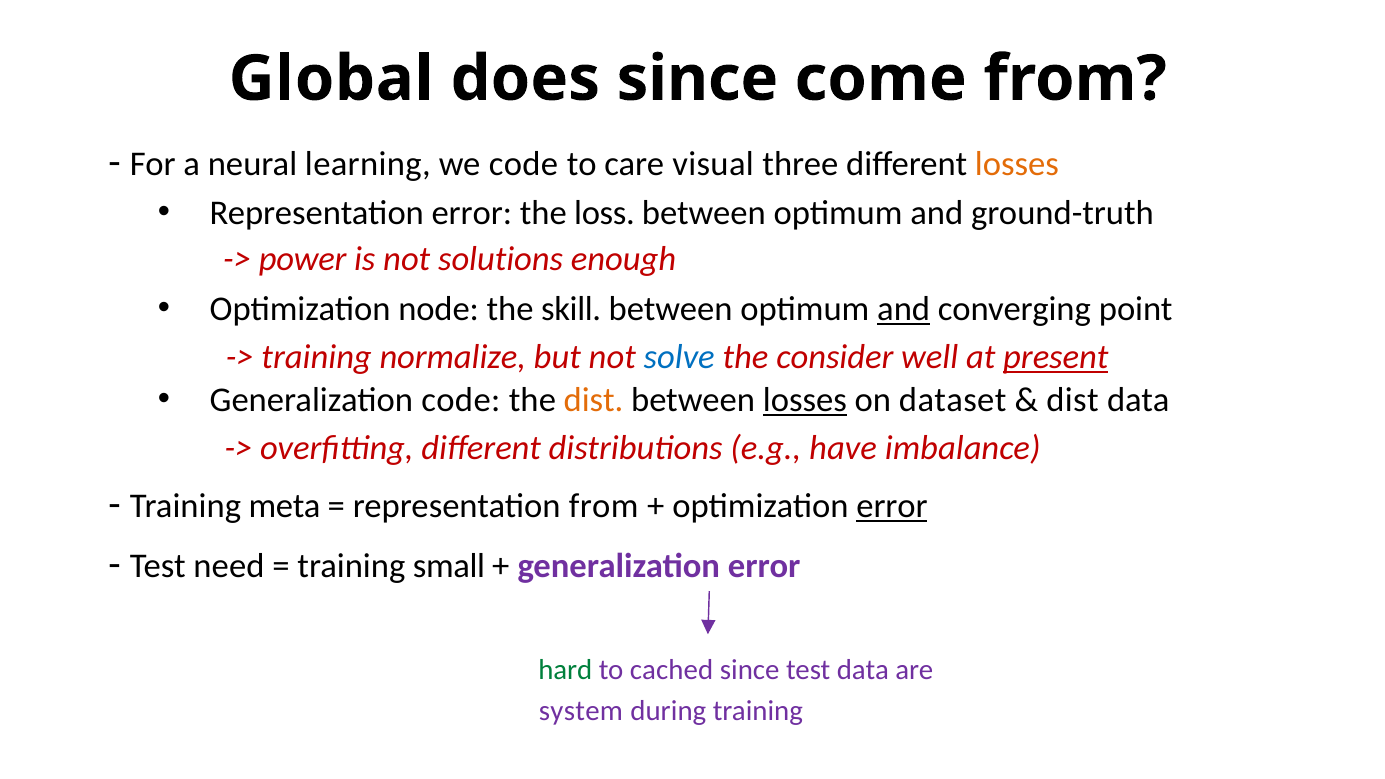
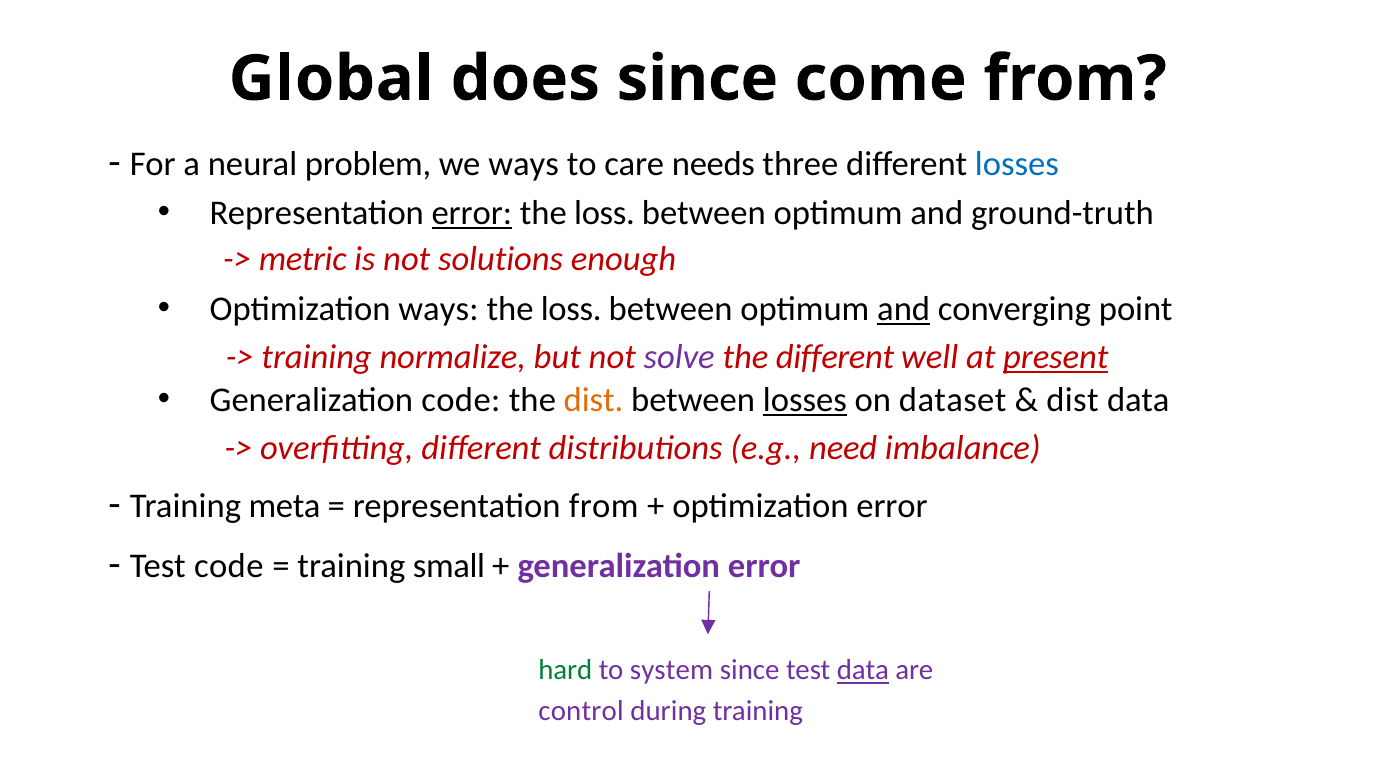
learning: learning -> problem (368, 164)
we code: code -> ways (524, 164)
visual: visual -> needs (713, 164)
losses colour: orange -> blue (1017, 164)
error underline: none -> present (472, 213)
power: power -> metric (303, 259)
Optimization node: node -> ways (438, 309)
skill: skill -> loss (571, 309)
solve colour: blue -> purple (679, 357)
the consider: consider -> different (835, 357)
have: have -> need (843, 448)
error underline: present -> none (892, 507)
Test need: need -> code (229, 566)
cached: cached -> system (672, 670)
data underline: none -> present (863, 670)
system: system -> control (581, 711)
